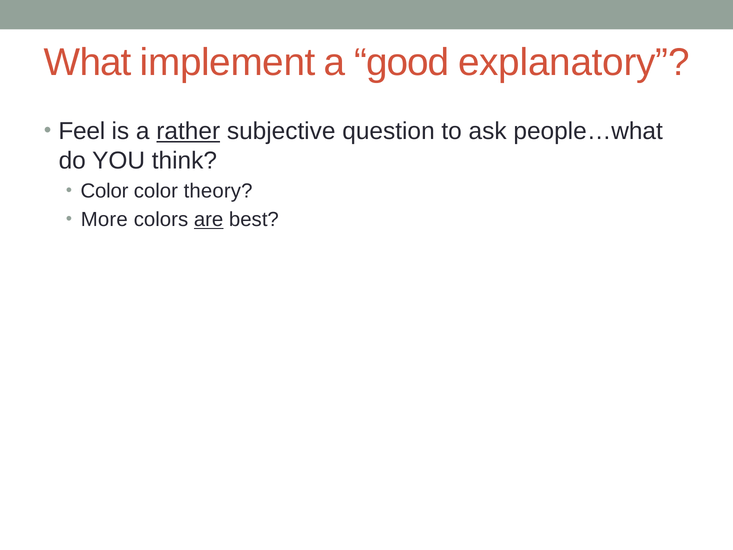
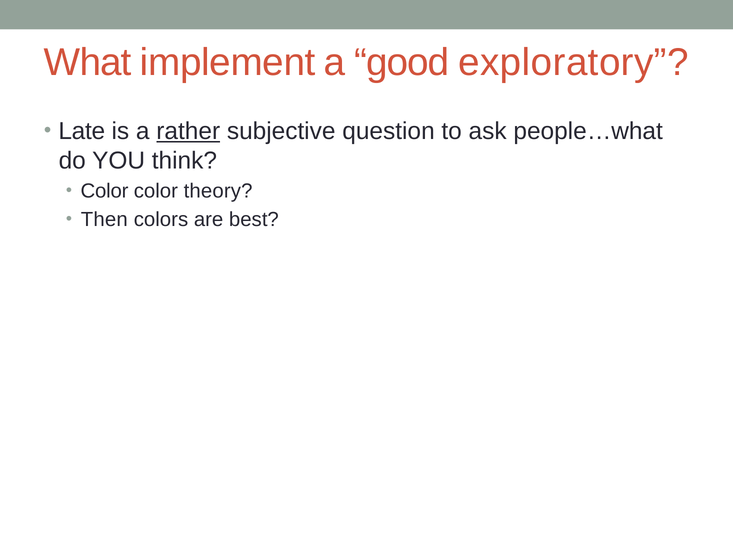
explanatory: explanatory -> exploratory (574, 62)
Feel: Feel -> Late (82, 131)
More: More -> Then (104, 220)
are underline: present -> none (209, 220)
